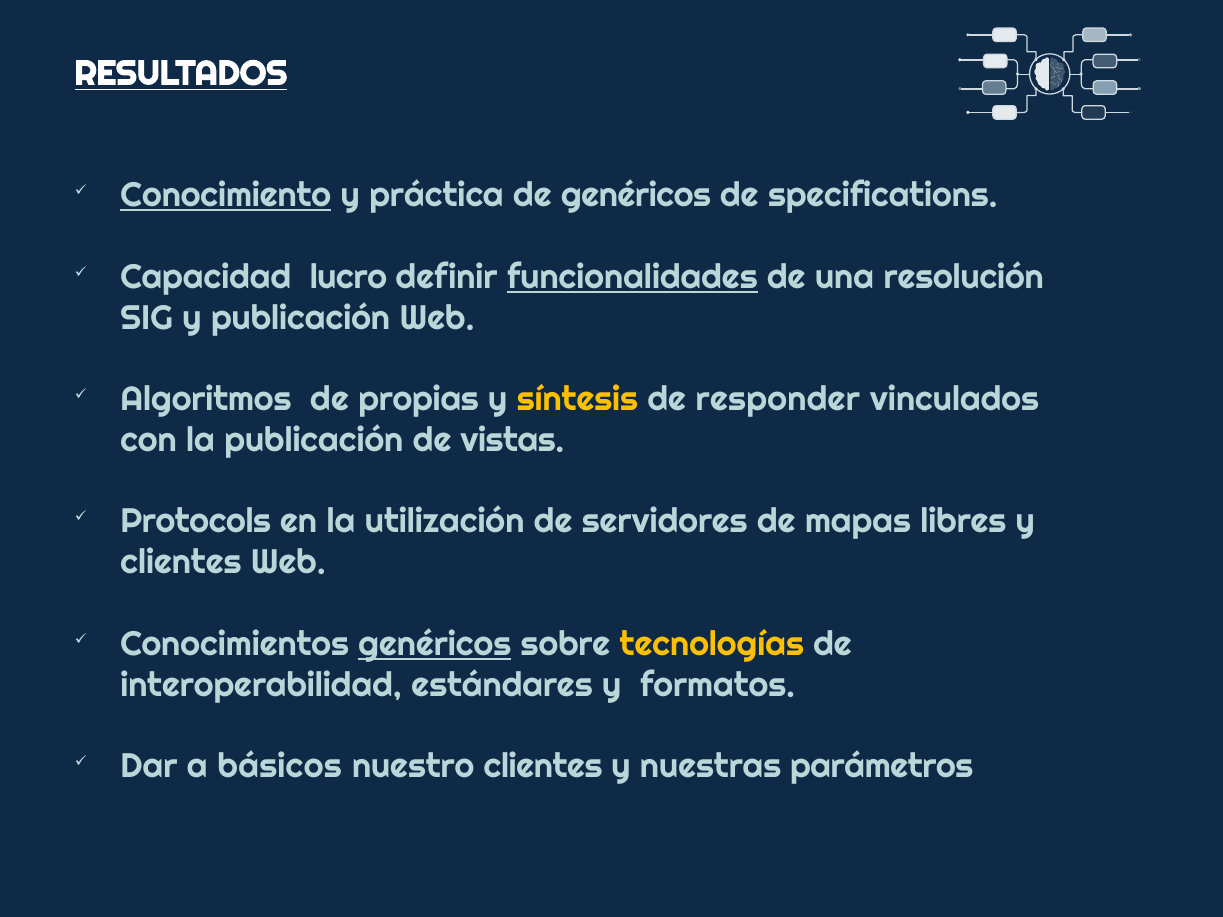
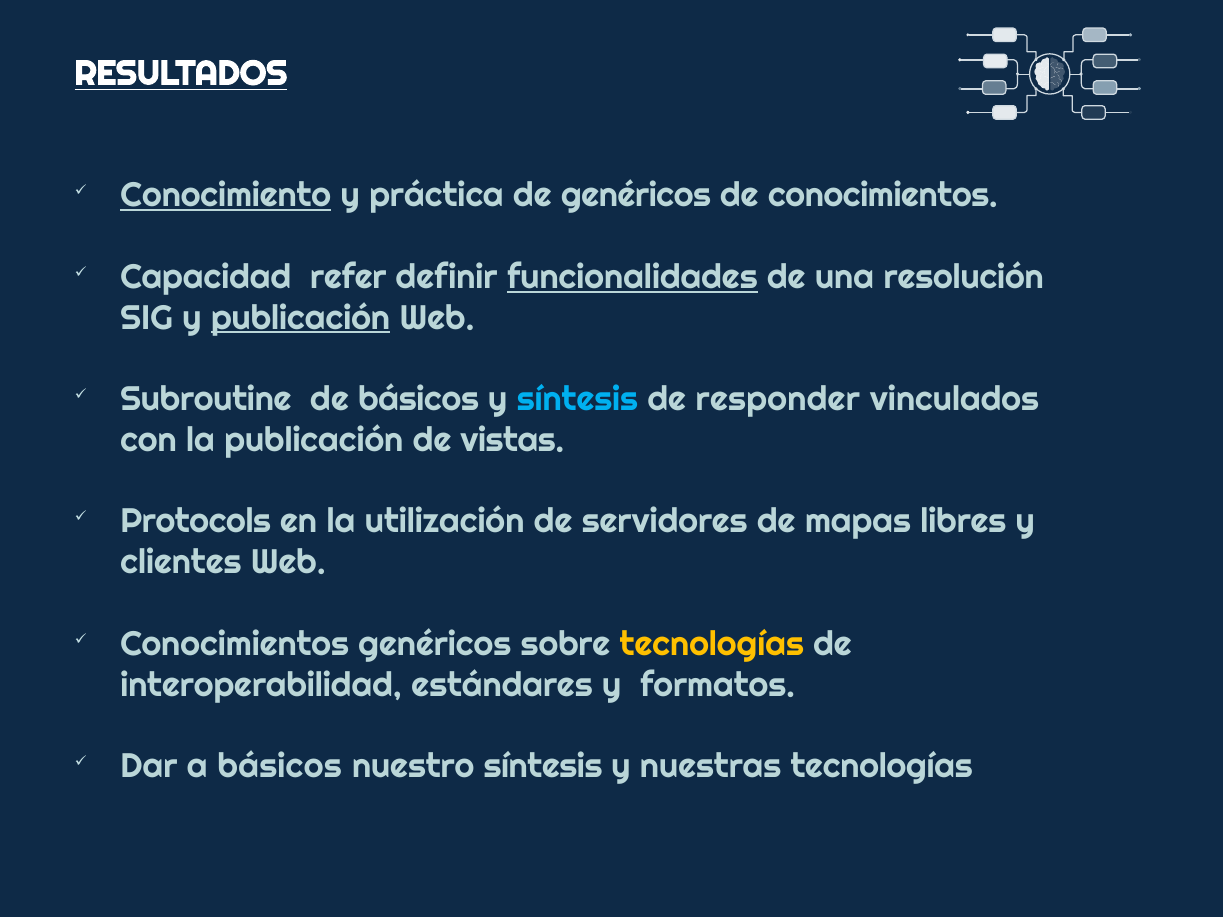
de specifications: specifications -> conocimientos (883, 196)
lucro: lucro -> refer (348, 277)
publicación underline: none -> present (301, 318)
Algoritmos: Algoritmos -> Subroutine (206, 399)
de propias: propias -> básicos (419, 399)
síntesis colour: yellow -> light blue (577, 399)
genéricos underline: present -> none (435, 644)
nuestro clientes: clientes -> síntesis (543, 767)
nuestras parámetros: parámetros -> tecnologías (882, 767)
